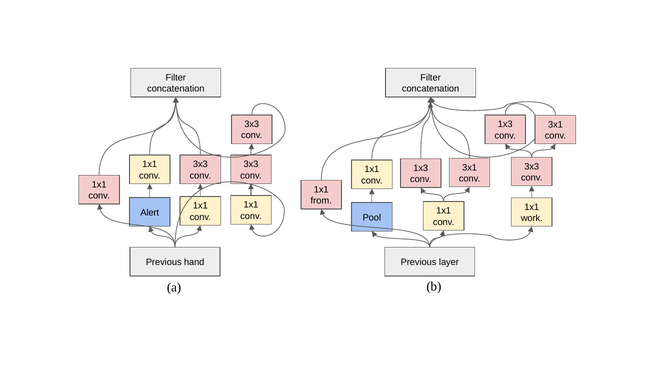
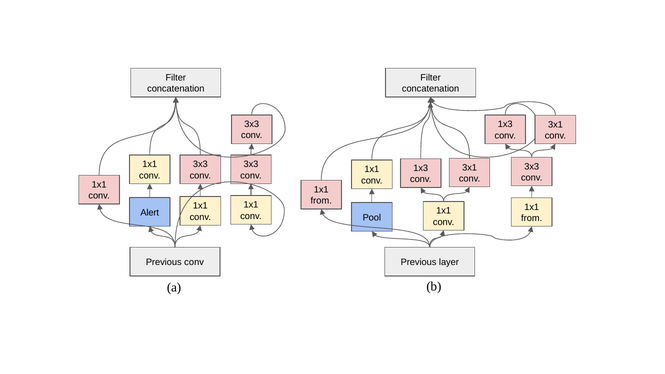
work: work -> from (532, 218)
Previous hand: hand -> conv (194, 262)
